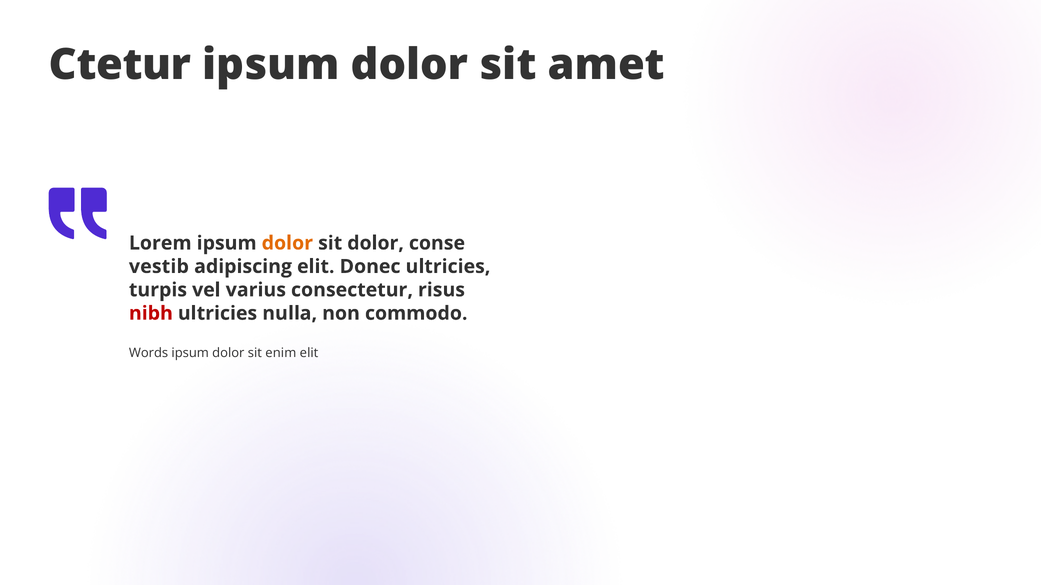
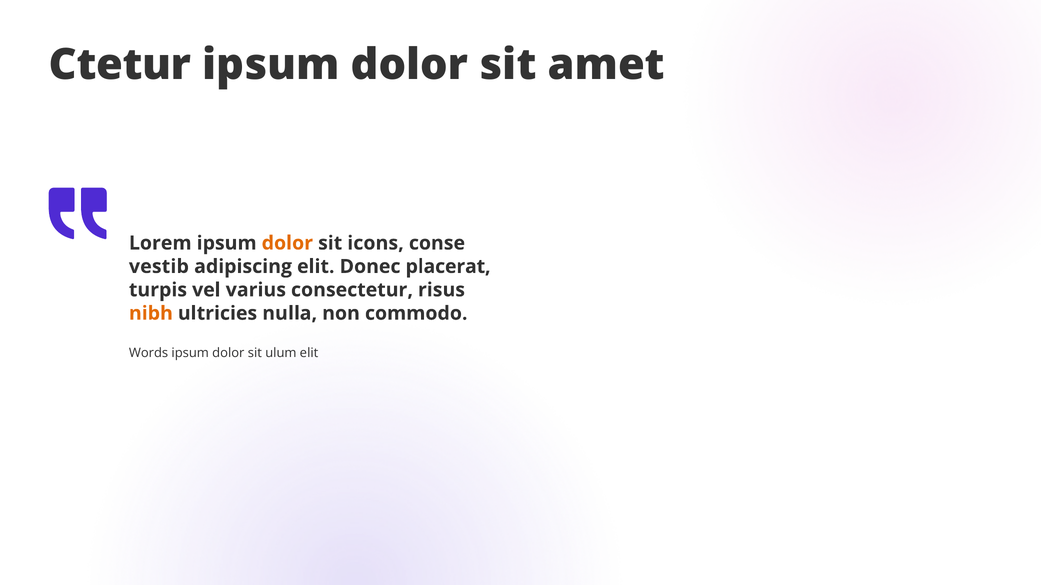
sit dolor: dolor -> icons (376, 243)
Donec ultricies: ultricies -> placerat (448, 267)
nibh colour: red -> orange (151, 314)
enim: enim -> ulum (281, 353)
